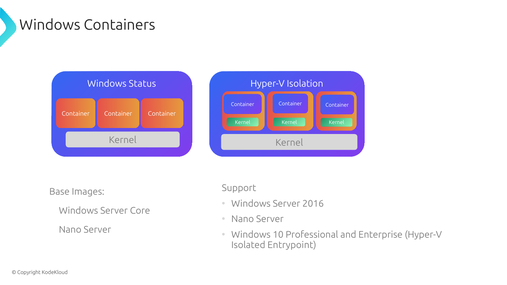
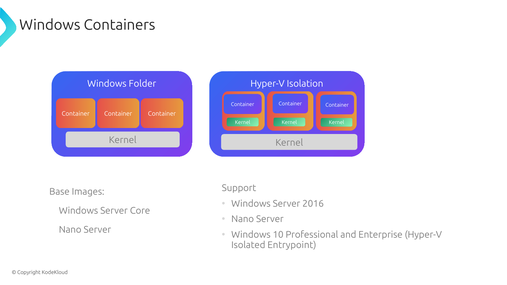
Status: Status -> Folder (142, 84)
